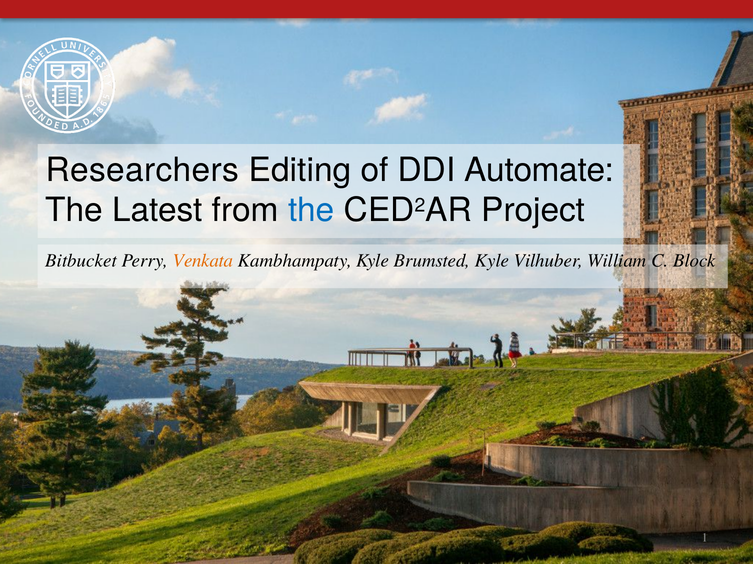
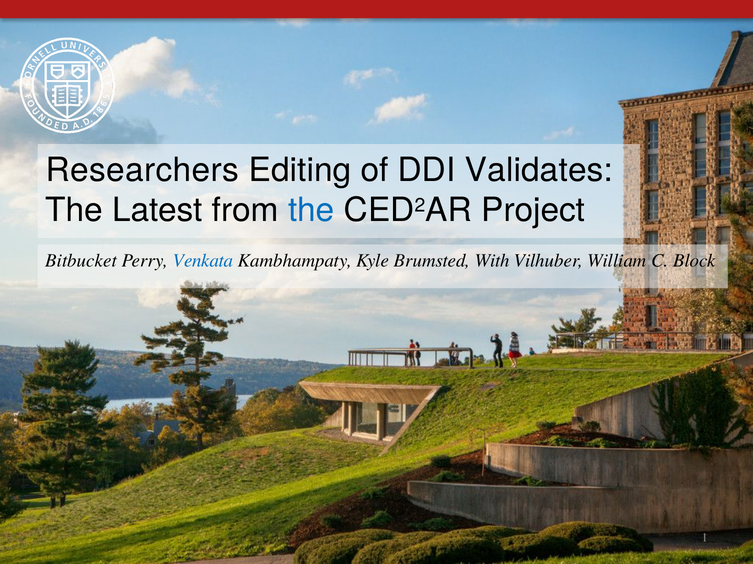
Automate: Automate -> Validates (539, 171)
Venkata colour: orange -> blue (203, 261)
Brumsted Kyle: Kyle -> With (492, 261)
